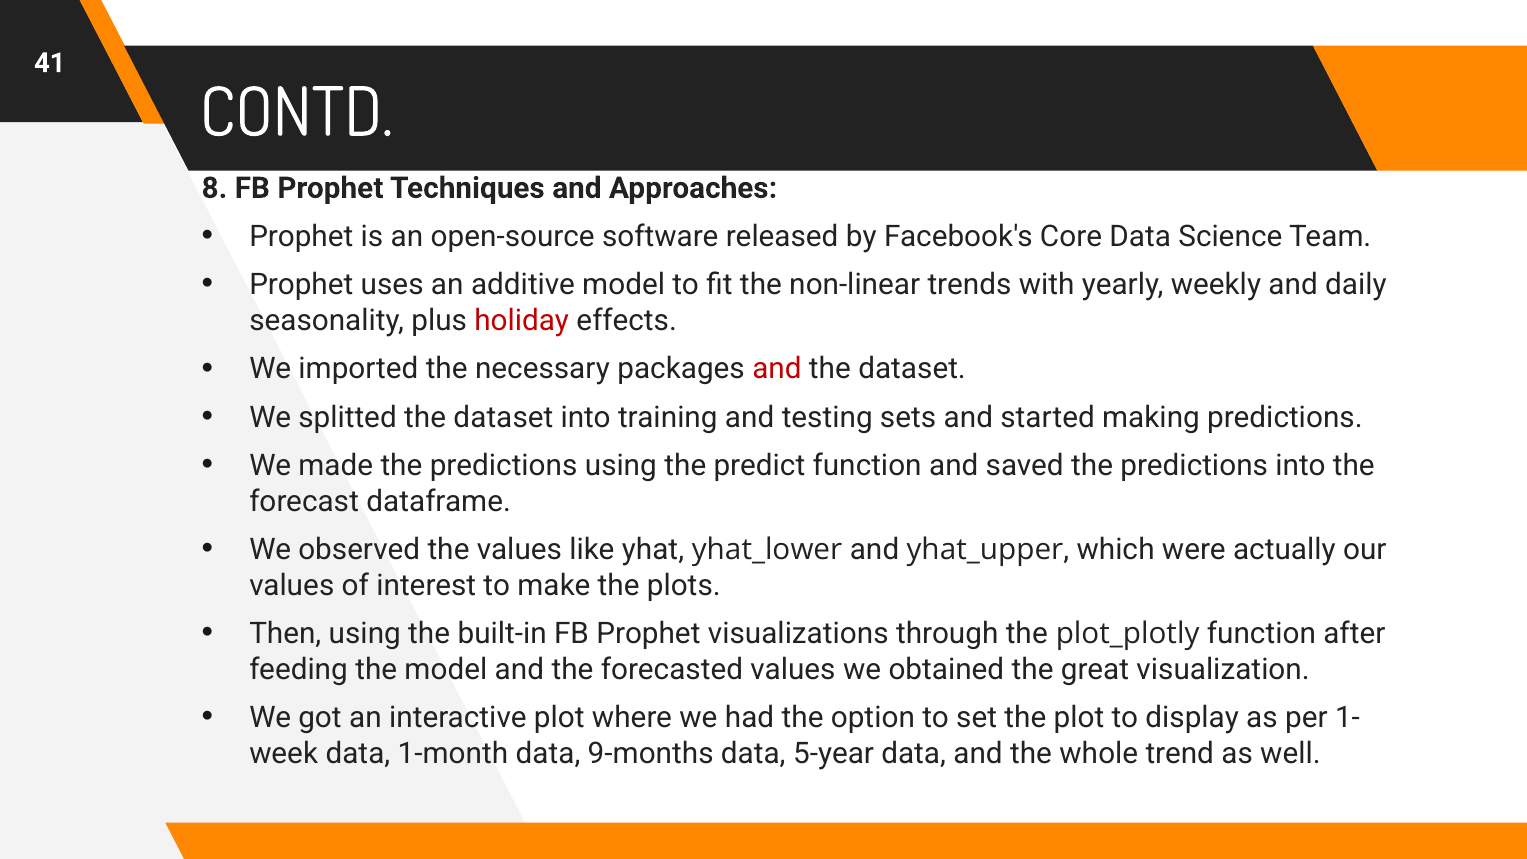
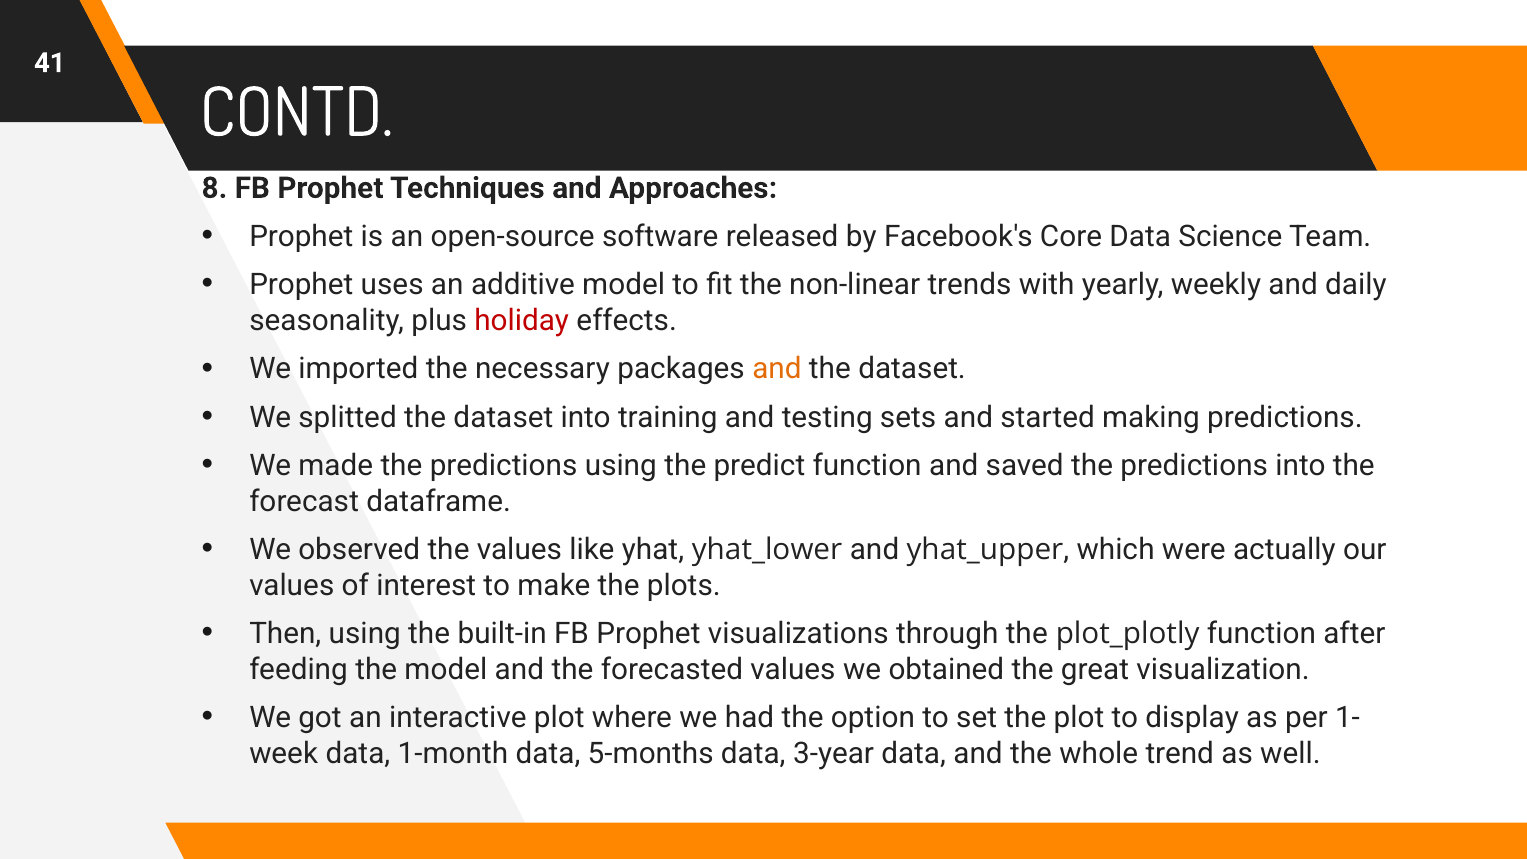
and colour: red -> orange (777, 369)
9-months: 9-months -> 5-months (651, 753)
5-year: 5-year -> 3-year (834, 753)
